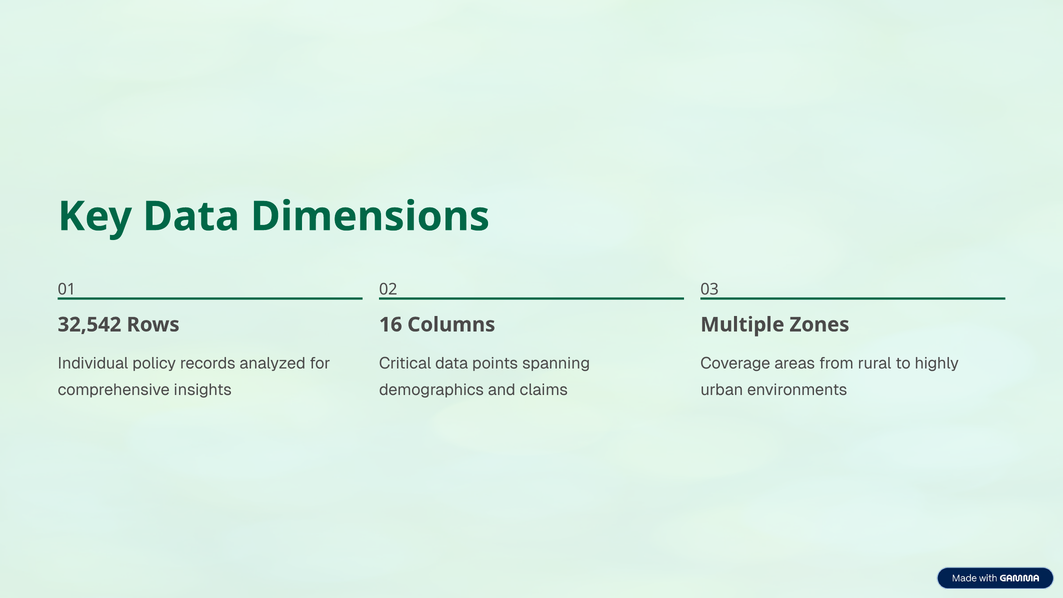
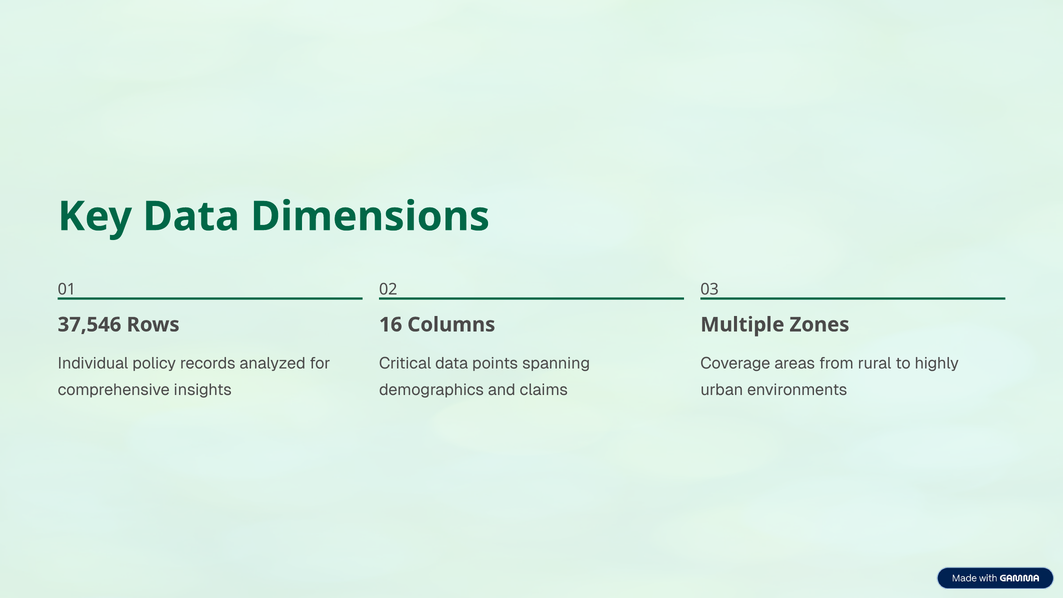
32,542: 32,542 -> 37,546 (89, 325)
